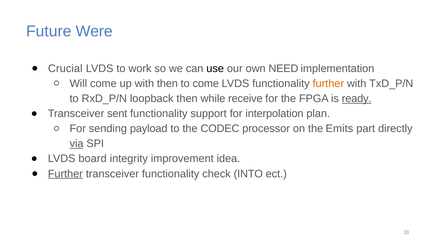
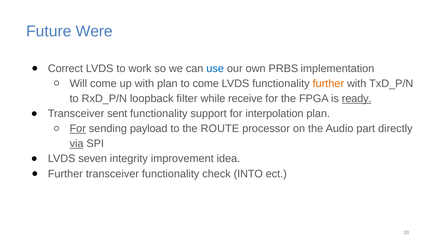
Crucial: Crucial -> Correct (65, 69)
use colour: black -> blue (215, 69)
NEED: NEED -> PRBS (283, 69)
with then: then -> plan (167, 84)
loopback then: then -> filter (187, 99)
For underline: none -> present (78, 129)
CODEC: CODEC -> ROUTE (220, 129)
Emits: Emits -> Audio (340, 129)
board: board -> seven (93, 159)
Further underline: present -> none (65, 174)
